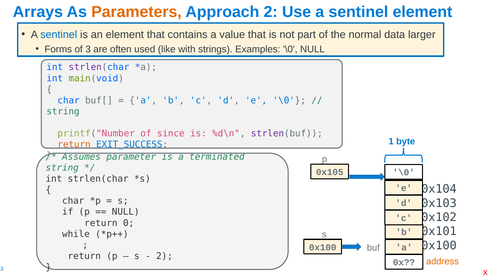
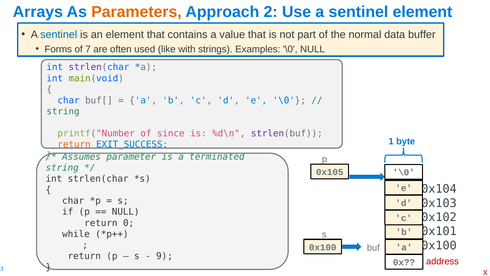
larger: larger -> buffer (422, 35)
3: 3 -> 7 (88, 49)
2: 2 -> 9 (164, 256)
address colour: orange -> red (442, 261)
